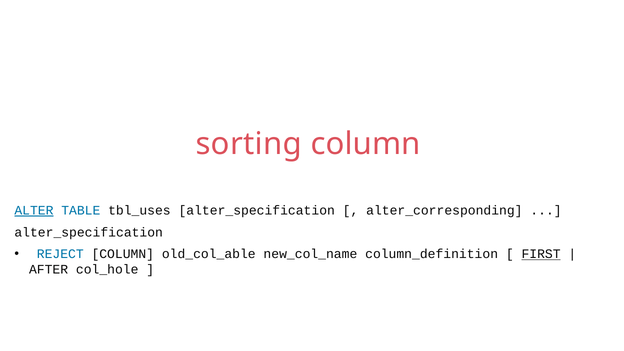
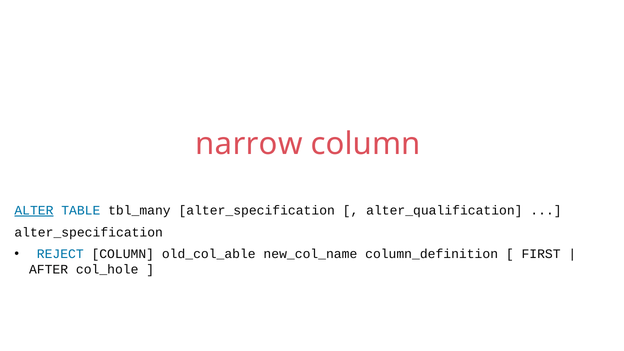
sorting: sorting -> narrow (249, 144)
tbl_uses: tbl_uses -> tbl_many (139, 210)
alter_corresponding: alter_corresponding -> alter_qualification (444, 210)
FIRST underline: present -> none (541, 254)
